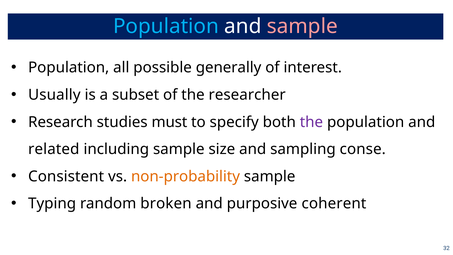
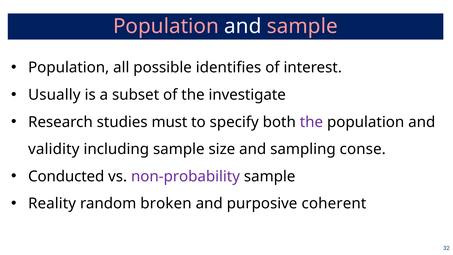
Population colour: light blue -> pink (166, 26)
generally: generally -> identifies (229, 68)
researcher: researcher -> investigate (247, 95)
related: related -> validity (54, 149)
Consistent: Consistent -> Conducted (66, 176)
non-probability colour: orange -> purple (185, 176)
Typing: Typing -> Reality (52, 203)
